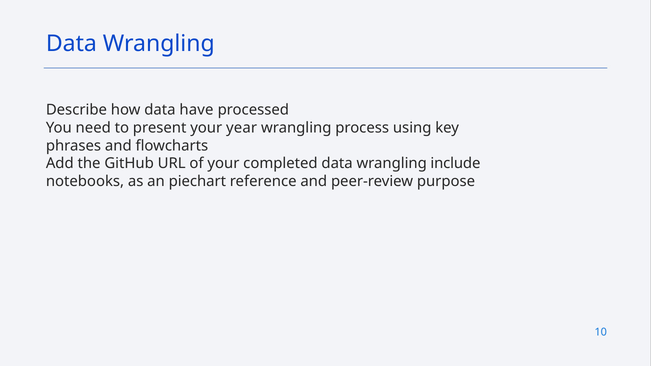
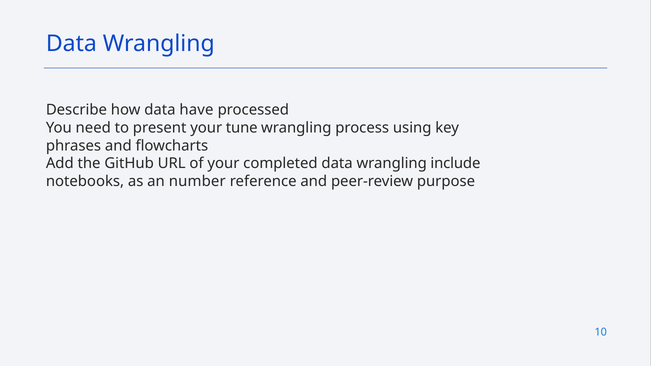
year: year -> tune (242, 128)
piechart: piechart -> number (197, 181)
